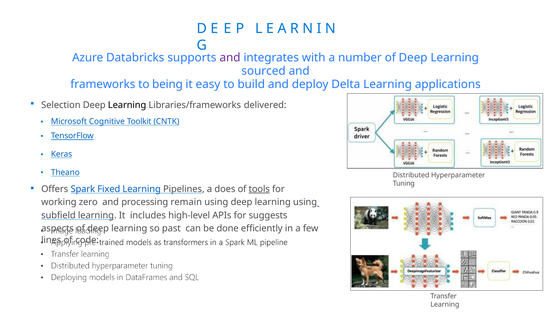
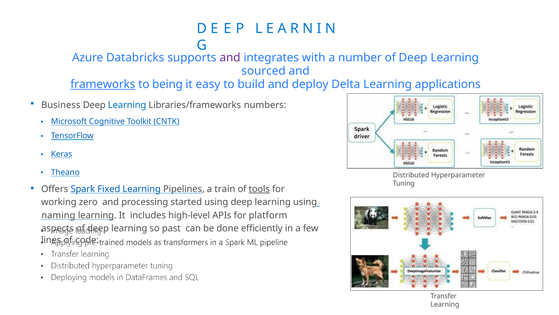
frameworks underline: none -> present (103, 84)
Selection: Selection -> Business (61, 105)
Learning colour: black -> blue (127, 105)
delivered: delivered -> numbers (265, 105)
does: does -> train (225, 189)
remain: remain -> started (186, 202)
subfield: subfield -> naming (58, 215)
suggests: suggests -> platform (268, 215)
